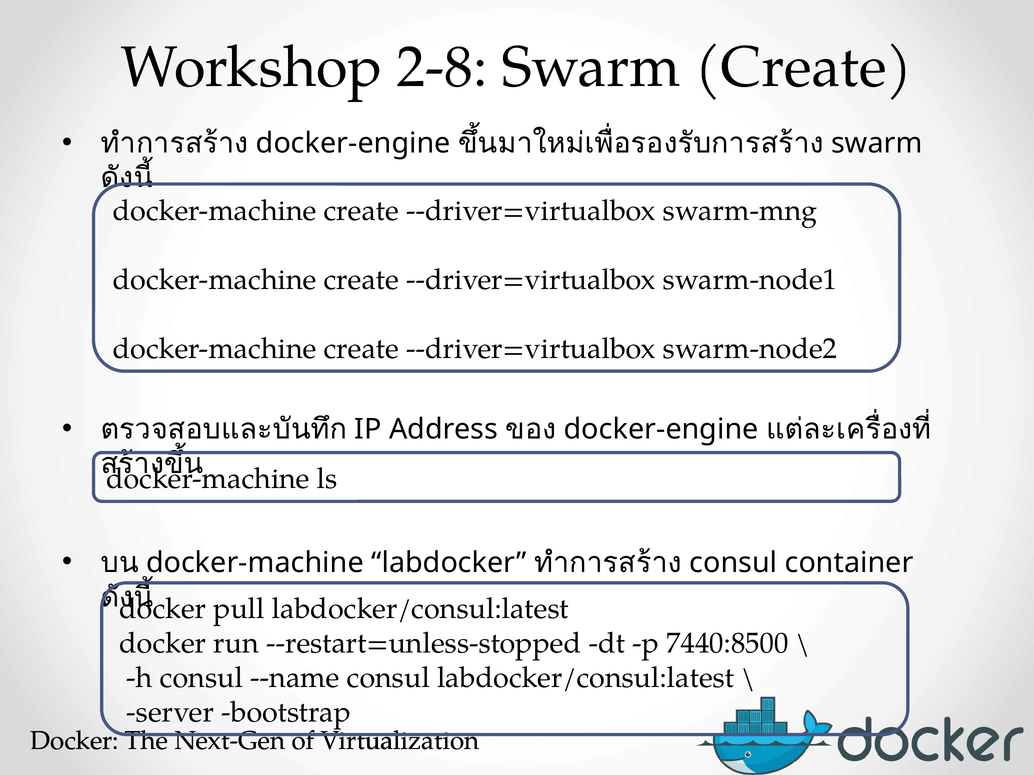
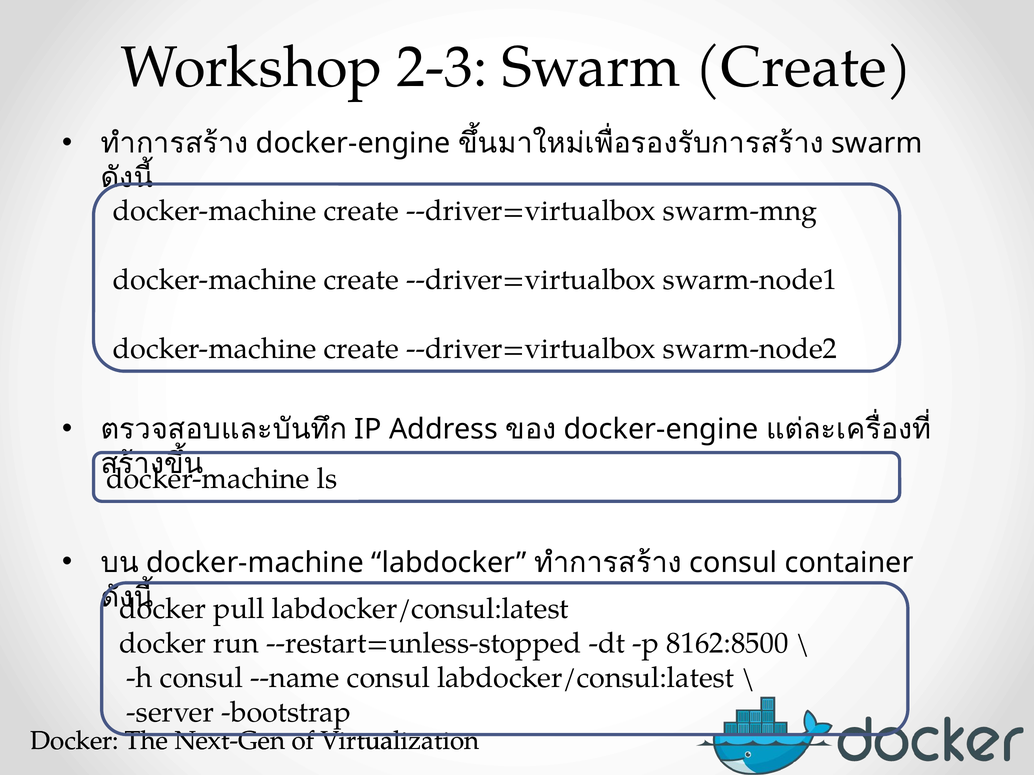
2-8: 2-8 -> 2-3 (442, 67)
7440:8500: 7440:8500 -> 8162:8500 (727, 644)
